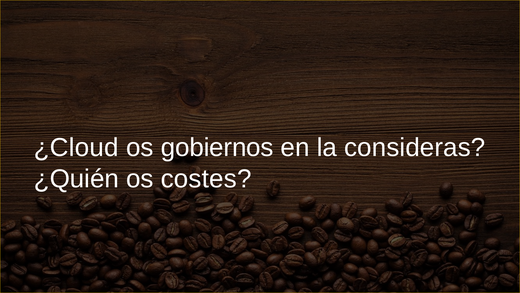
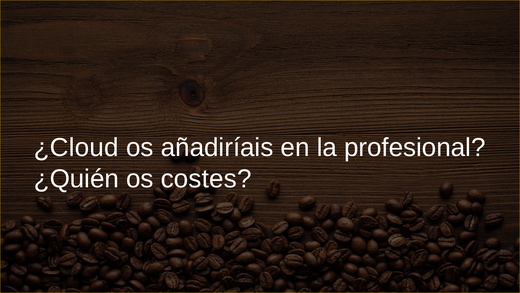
gobiernos: gobiernos -> añadiríais (217, 147)
consideras: consideras -> profesional (415, 147)
